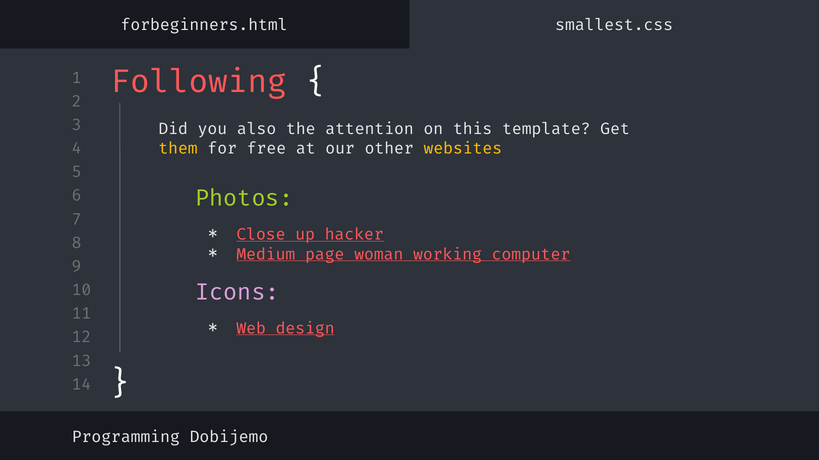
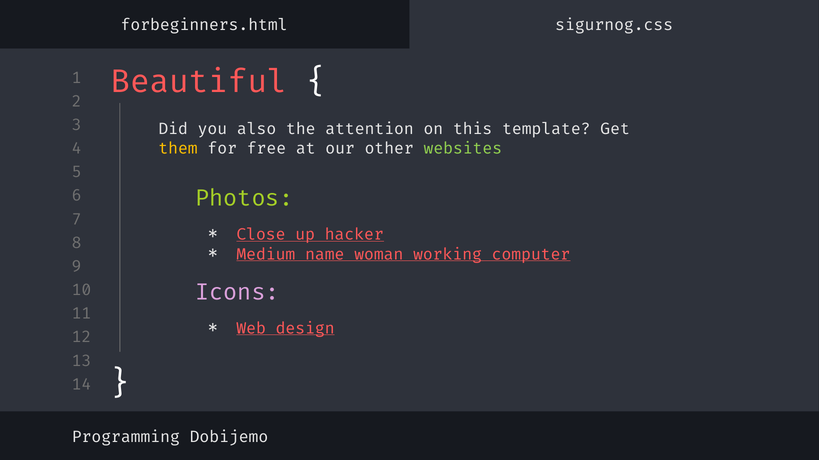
smallest.css: smallest.css -> sigurnog.css (614, 25)
Following: Following -> Beautiful (199, 82)
websites colour: yellow -> light green (468, 149)
page: page -> name (325, 255)
